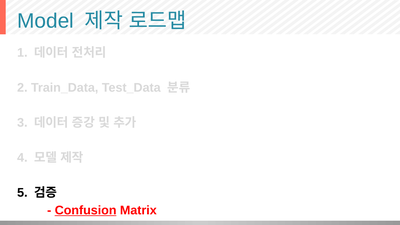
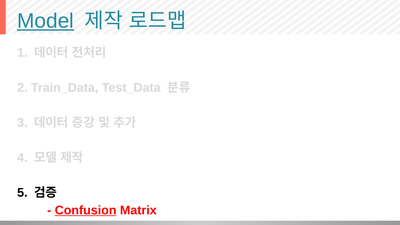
Model underline: none -> present (46, 21)
